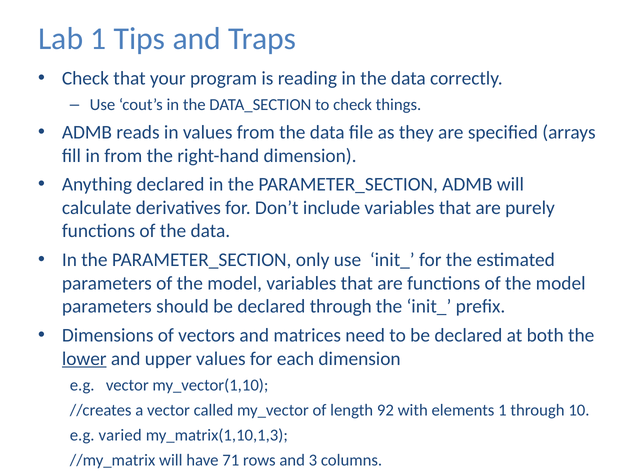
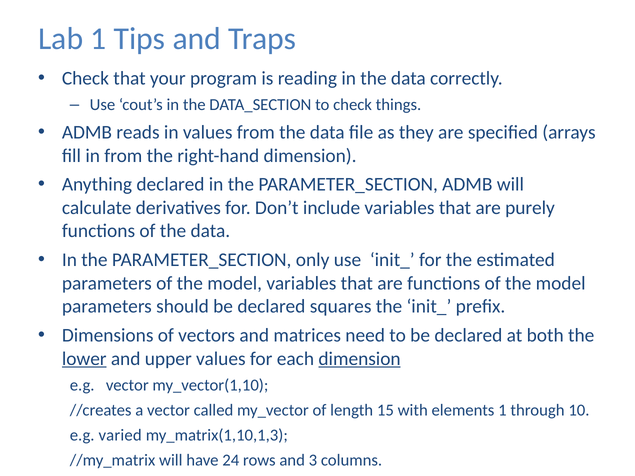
declared through: through -> squares (341, 307)
dimension underline: none -> present (360, 359)
92: 92 -> 15 (385, 410)
71: 71 -> 24 (231, 460)
